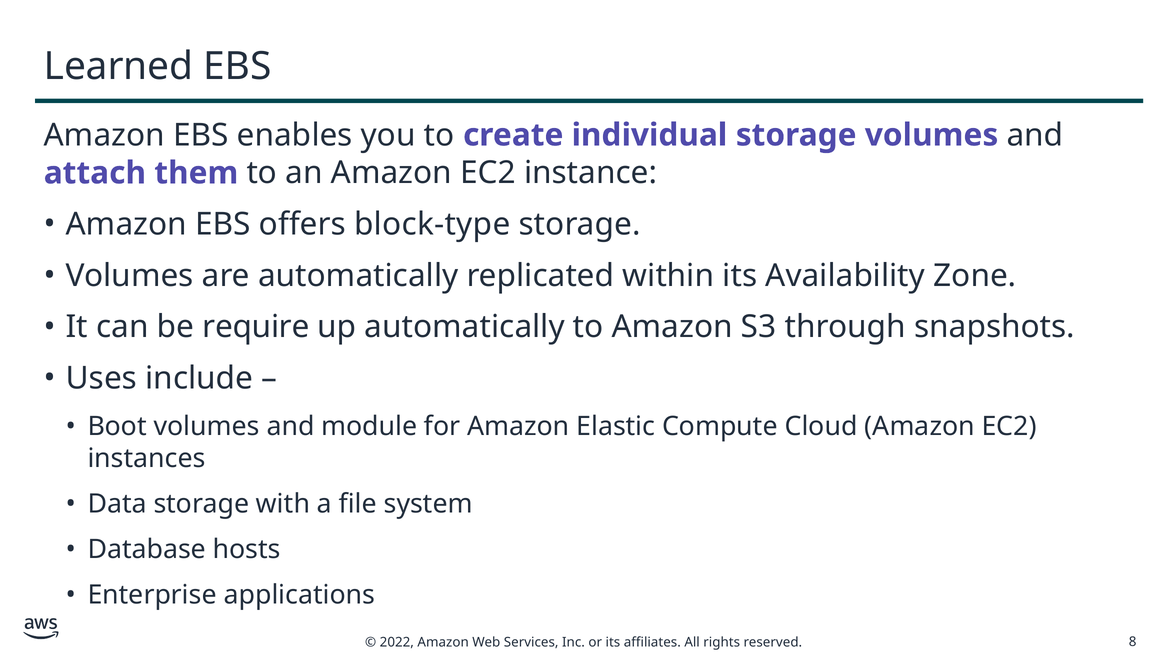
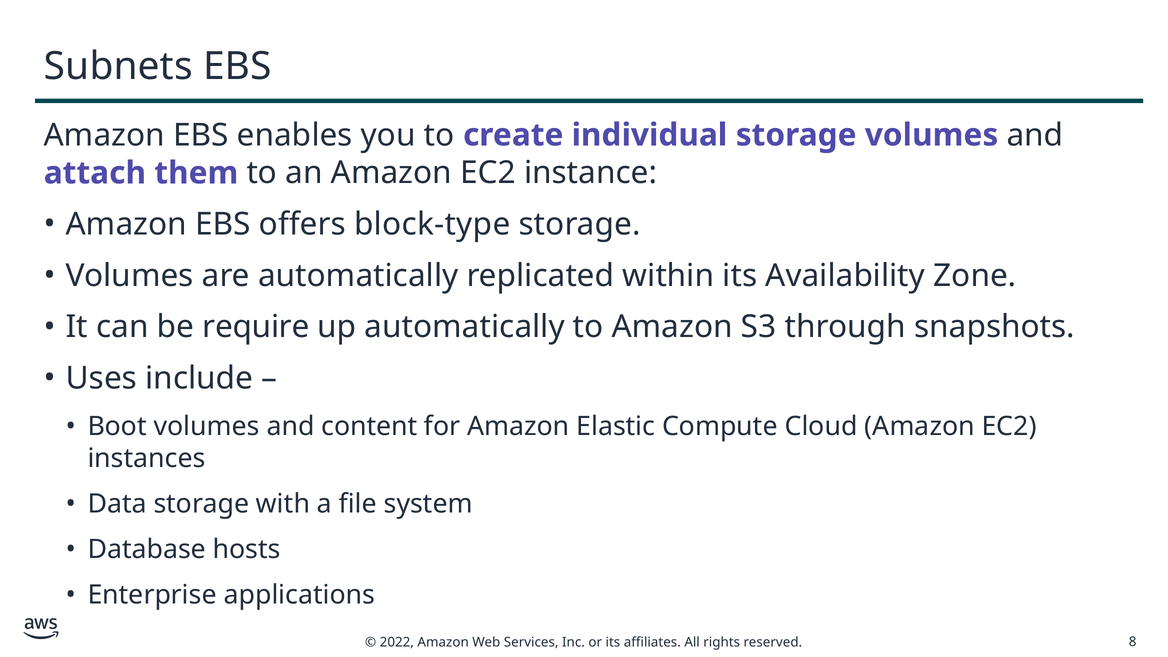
Learned: Learned -> Subnets (118, 66)
module: module -> content (369, 426)
